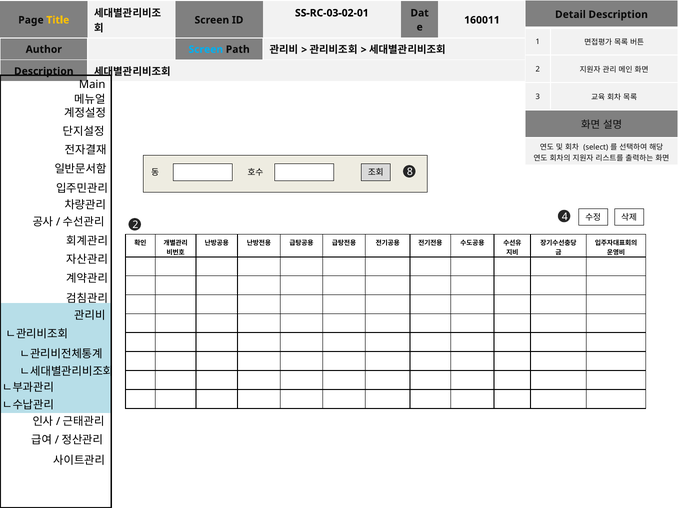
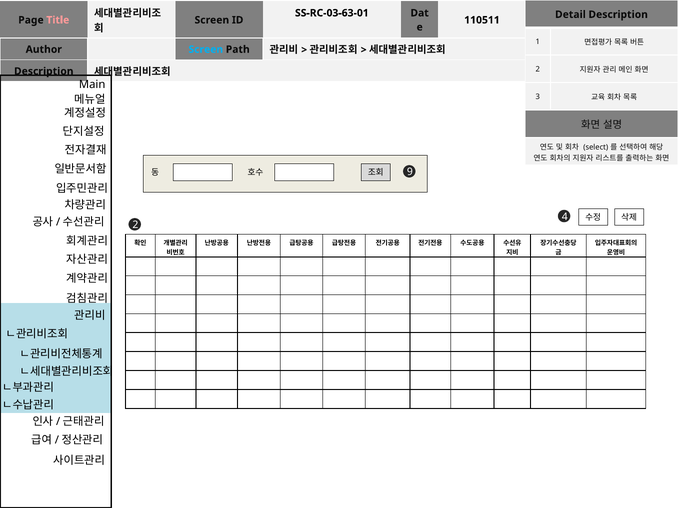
SS-RC-03-02-01: SS-RC-03-02-01 -> SS-RC-03-63-01 (332, 13)
Title colour: yellow -> pink (58, 20)
160011: 160011 -> 110511 (482, 20)
8: 8 -> 9 (410, 172)
